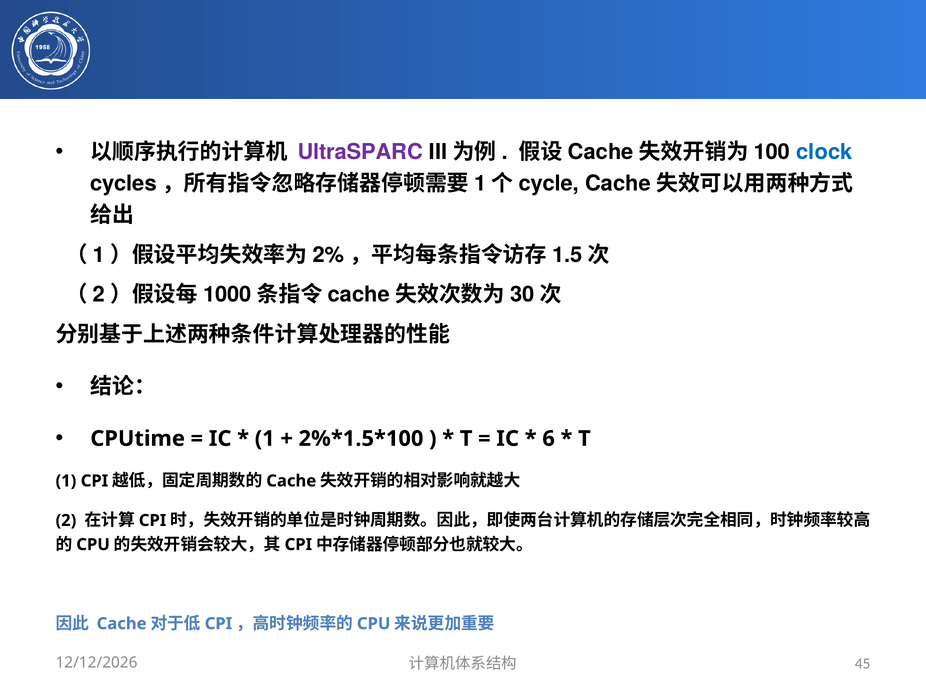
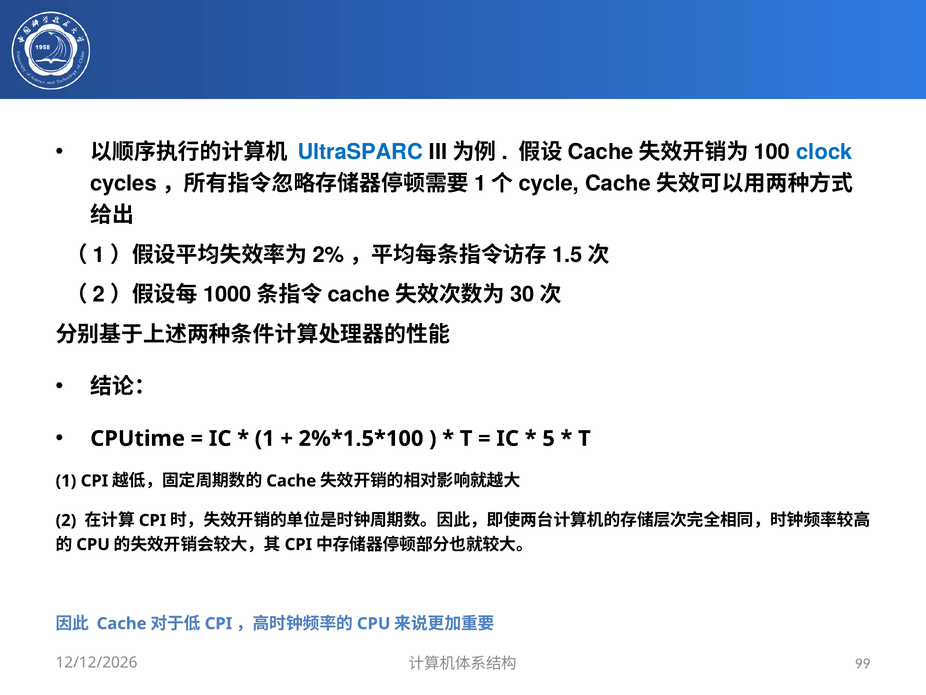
UltraSPARC colour: purple -> blue (360, 152)
6: 6 -> 5 (549, 438)
45: 45 -> 99 (863, 663)
